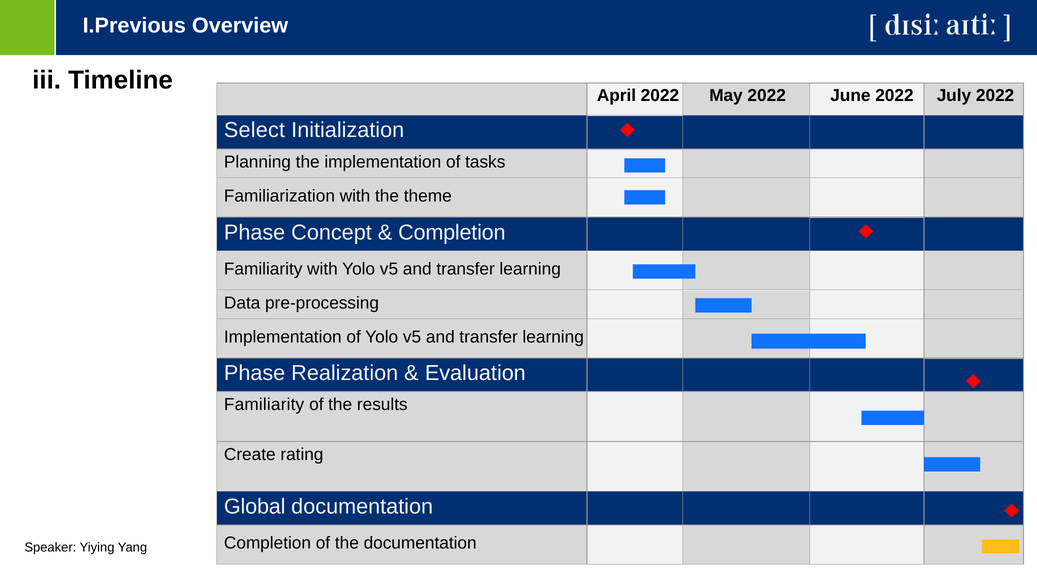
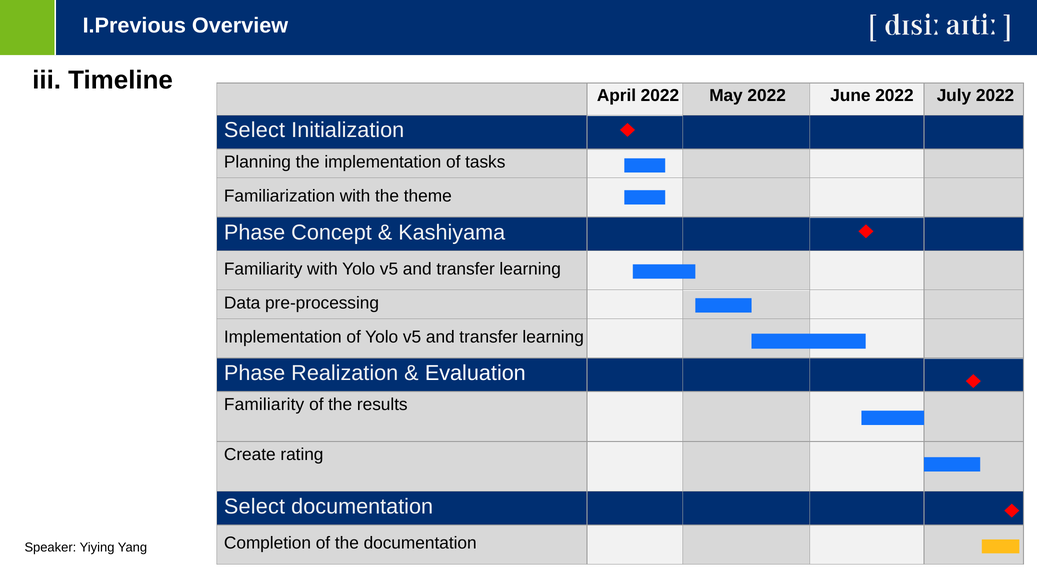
Completion: Completion -> Kashiyama (452, 233)
Global: Global -> Select (255, 507)
